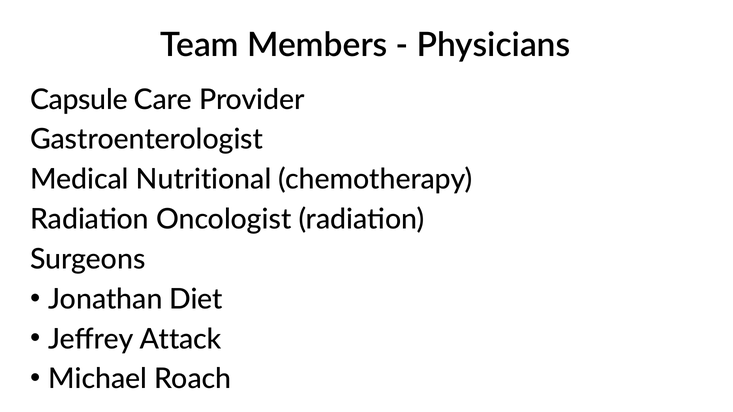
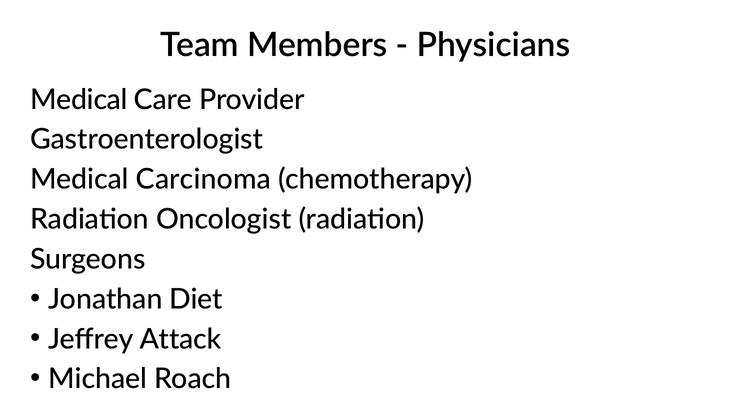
Capsule: Capsule -> Medical (79, 100)
Nutritional: Nutritional -> Carcinoma (204, 180)
